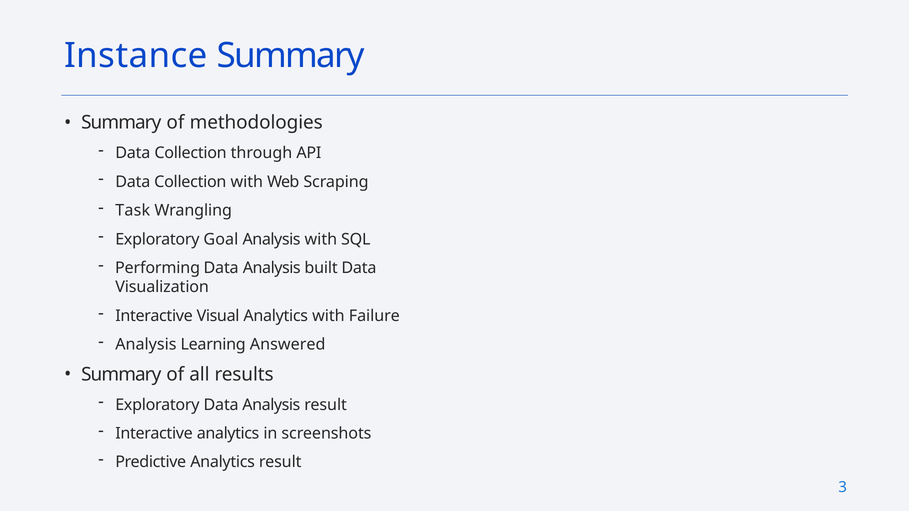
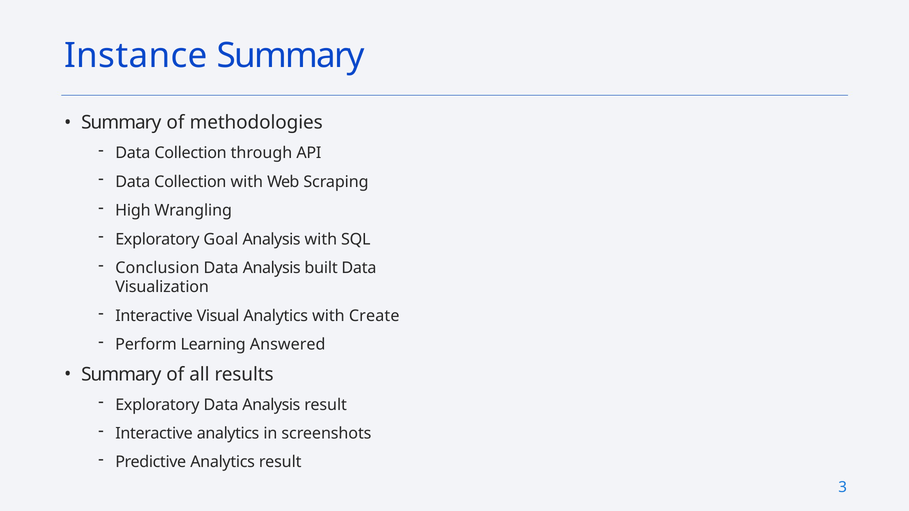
Task: Task -> High (133, 211)
Performing: Performing -> Conclusion (157, 268)
Failure: Failure -> Create (374, 316)
Analysis: Analysis -> Perform (146, 345)
